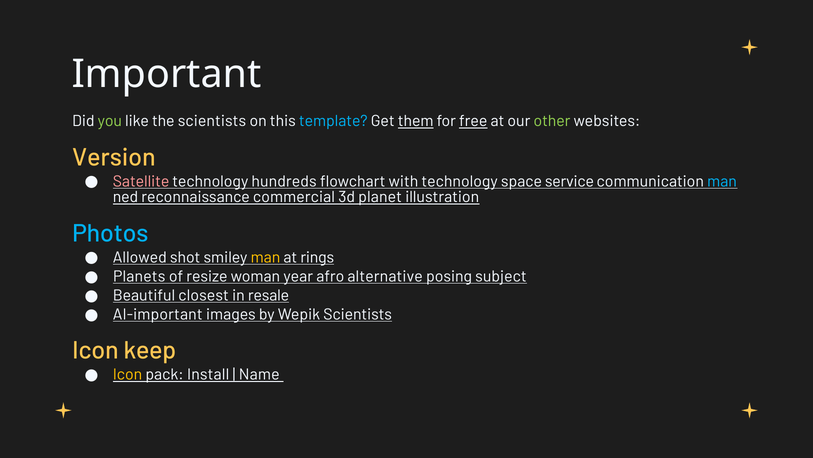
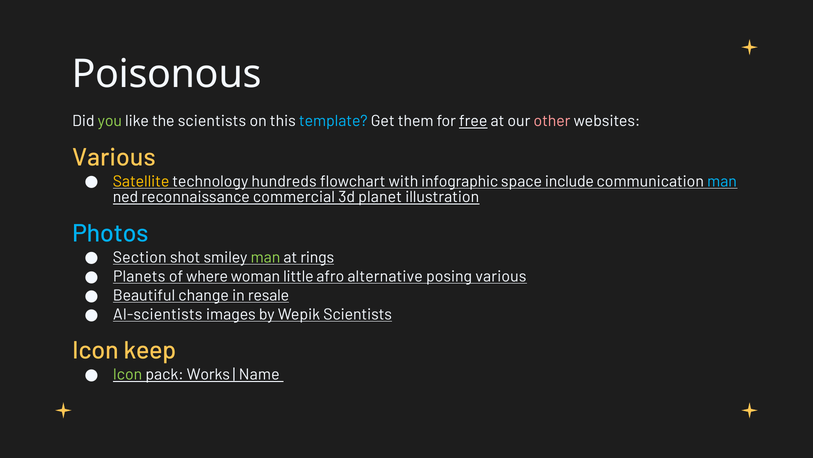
Important: Important -> Poisonous (167, 74)
them underline: present -> none (416, 121)
other colour: light green -> pink (552, 121)
Version: Version -> Various (114, 157)
Satellite colour: pink -> yellow (141, 181)
with technology: technology -> infographic (460, 181)
service: service -> include (569, 181)
Allowed: Allowed -> Section (140, 257)
man colour: yellow -> light green (265, 257)
resize: resize -> where (207, 276)
year: year -> little (298, 276)
posing subject: subject -> various (501, 276)
closest: closest -> change (204, 295)
AI-important: AI-important -> AI-scientists (158, 314)
Icon colour: yellow -> light green (127, 374)
Install: Install -> Works (208, 374)
